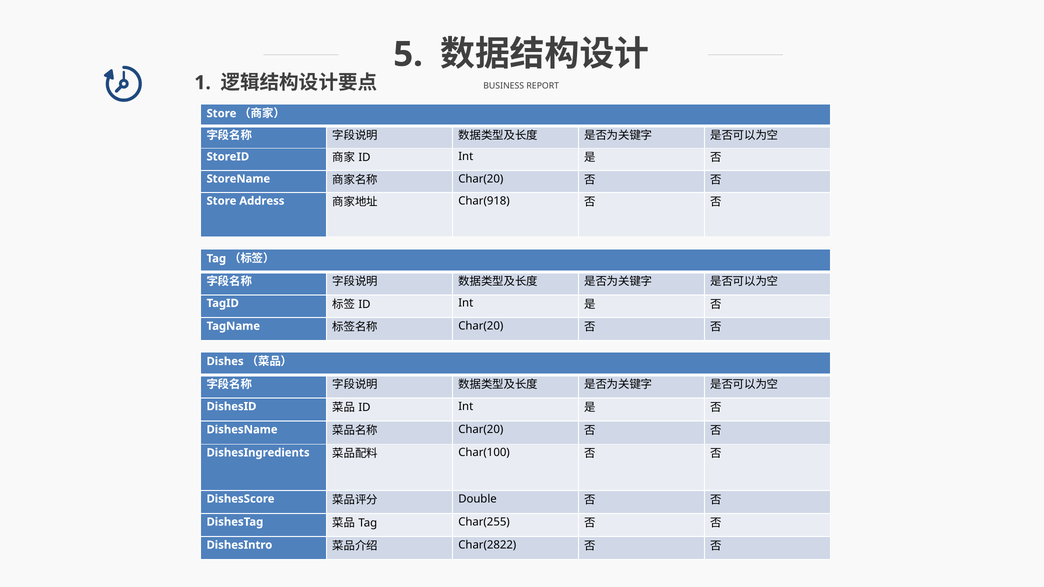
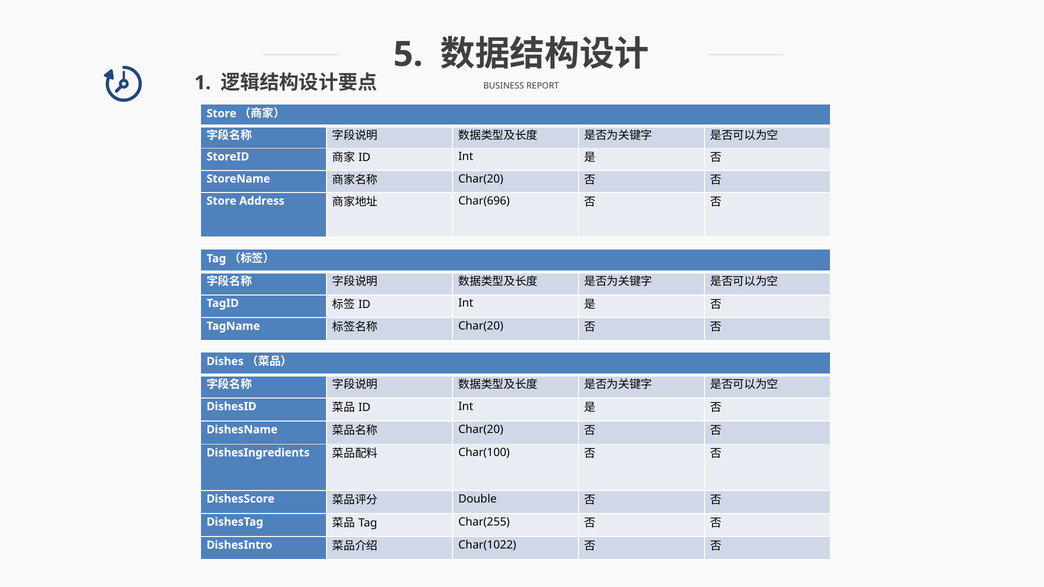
Char(918: Char(918 -> Char(696 (484, 201)
Char(2822: Char(2822 -> Char(1022 (487, 545)
